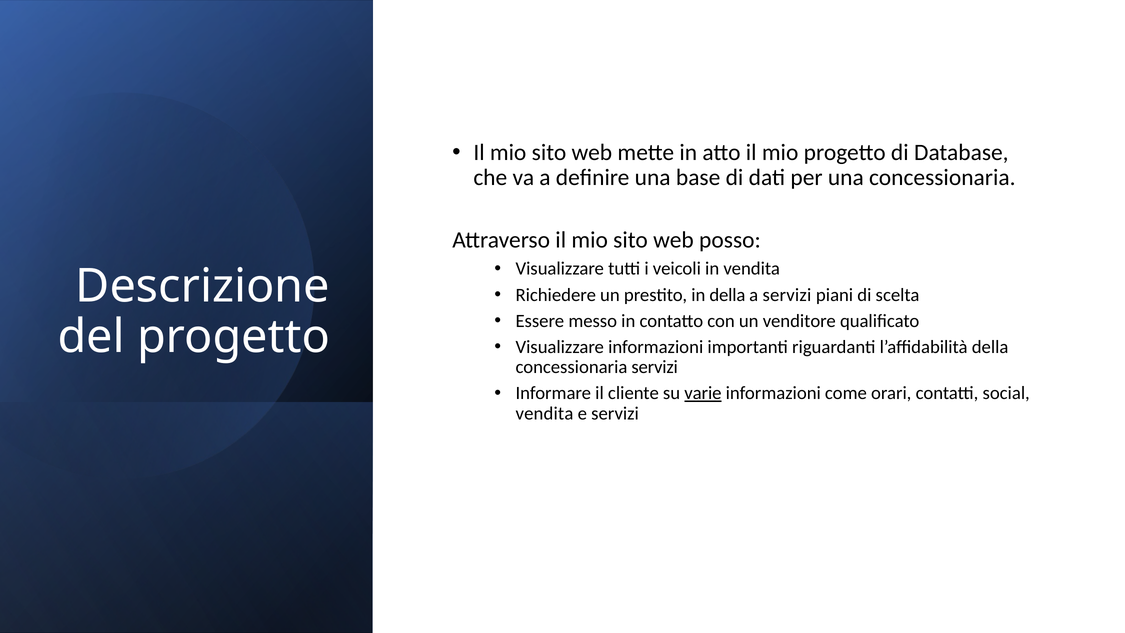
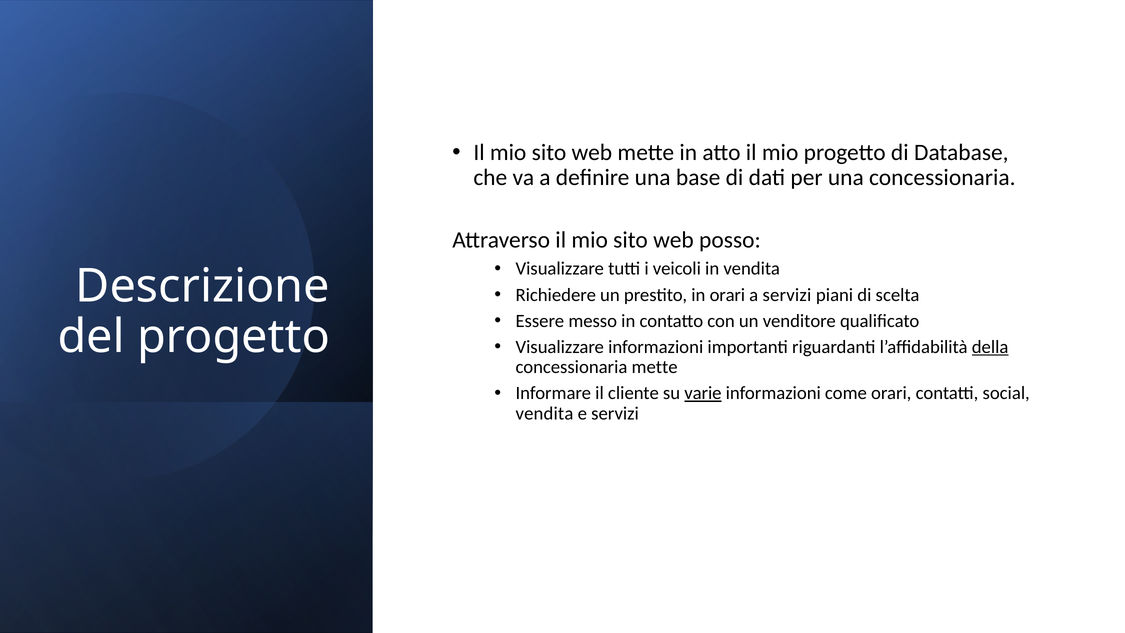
in della: della -> orari (727, 295)
della underline: none -> present (990, 347)
concessionaria servizi: servizi -> mette (655, 367)
